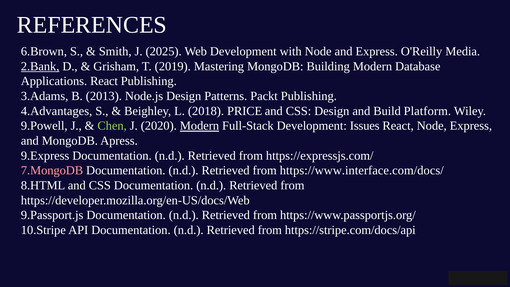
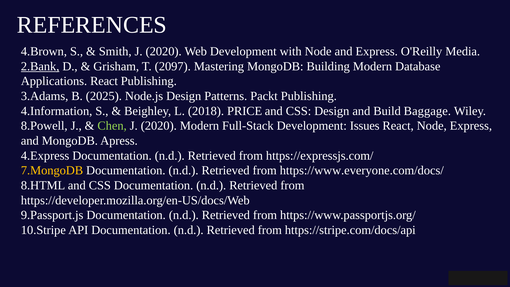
6.Brown: 6.Brown -> 4.Brown (44, 51)
Smith J 2025: 2025 -> 2020 (164, 51)
2019: 2019 -> 2097 (173, 66)
2013: 2013 -> 2025 (104, 96)
4.Advantages: 4.Advantages -> 4.Information (57, 111)
Platform: Platform -> Baggage (427, 111)
9.Powell: 9.Powell -> 8.Powell (44, 126)
Modern underline: present -> none (199, 126)
9.Express: 9.Express -> 4.Express (45, 156)
7.MongoDB colour: pink -> yellow (52, 170)
https://www.interface.com/docs/: https://www.interface.com/docs/ -> https://www.everyone.com/docs/ (362, 170)
